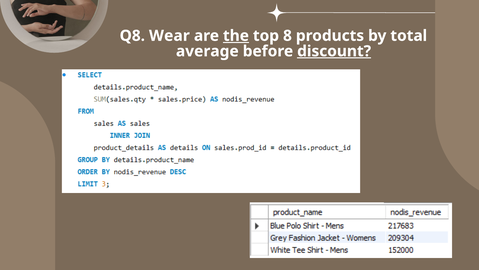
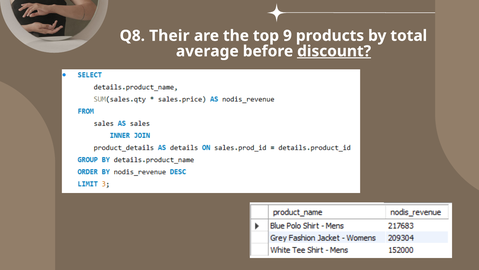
Wear: Wear -> Their (169, 36)
the underline: present -> none (236, 36)
8: 8 -> 9 (287, 36)
